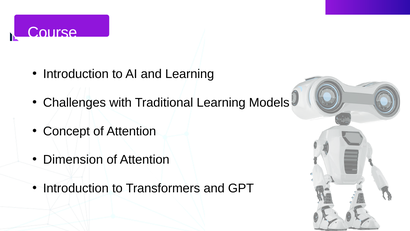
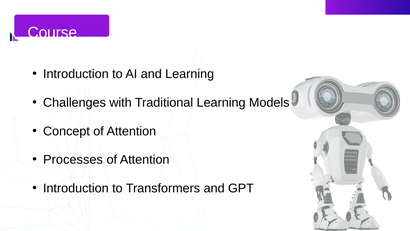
Dimension: Dimension -> Processes (73, 160)
